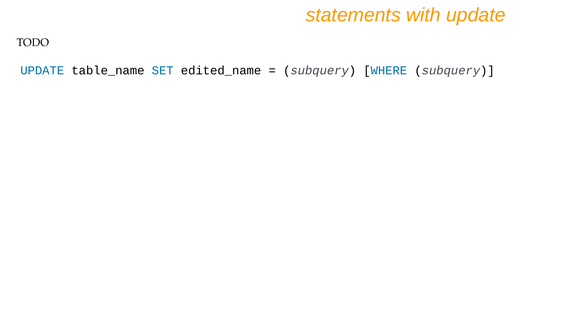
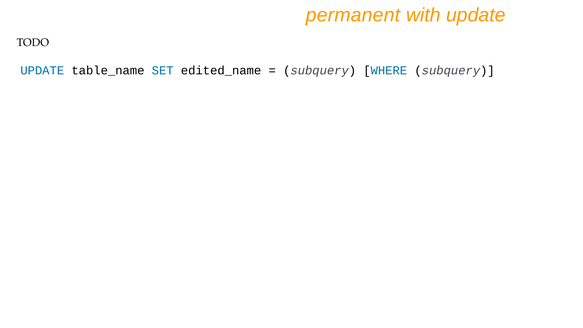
statements: statements -> permanent (353, 15)
